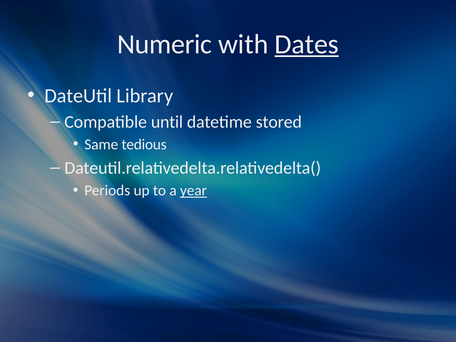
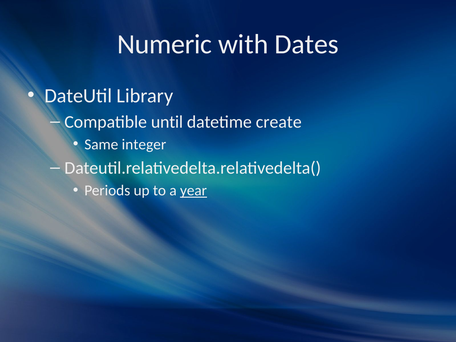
Dates underline: present -> none (307, 44)
stored: stored -> create (279, 122)
tedious: tedious -> integer (144, 144)
